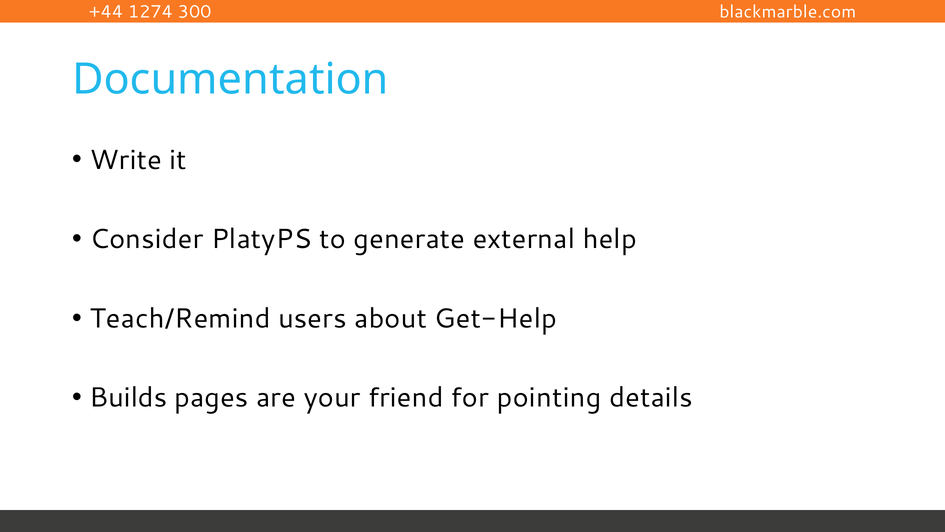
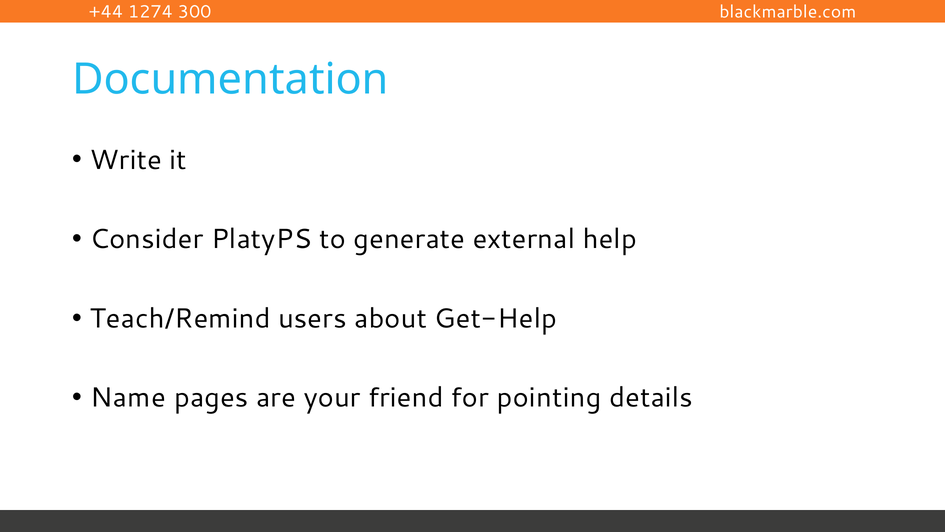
Builds: Builds -> Name (128, 398)
